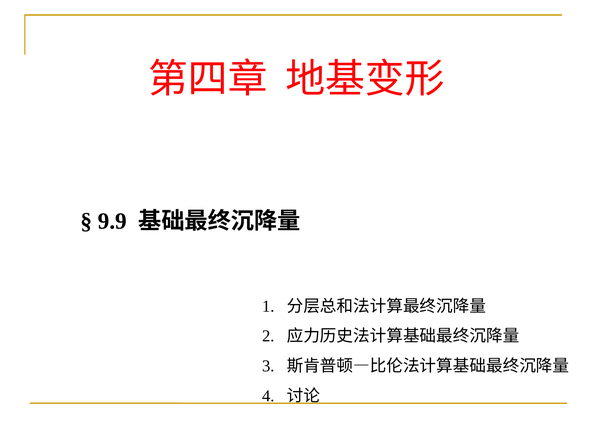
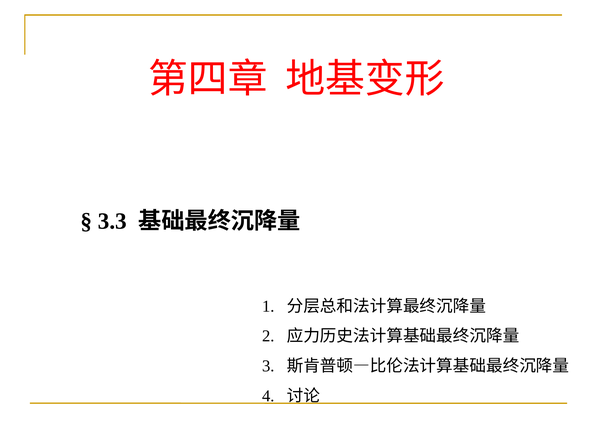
9.9: 9.9 -> 3.3 (112, 221)
